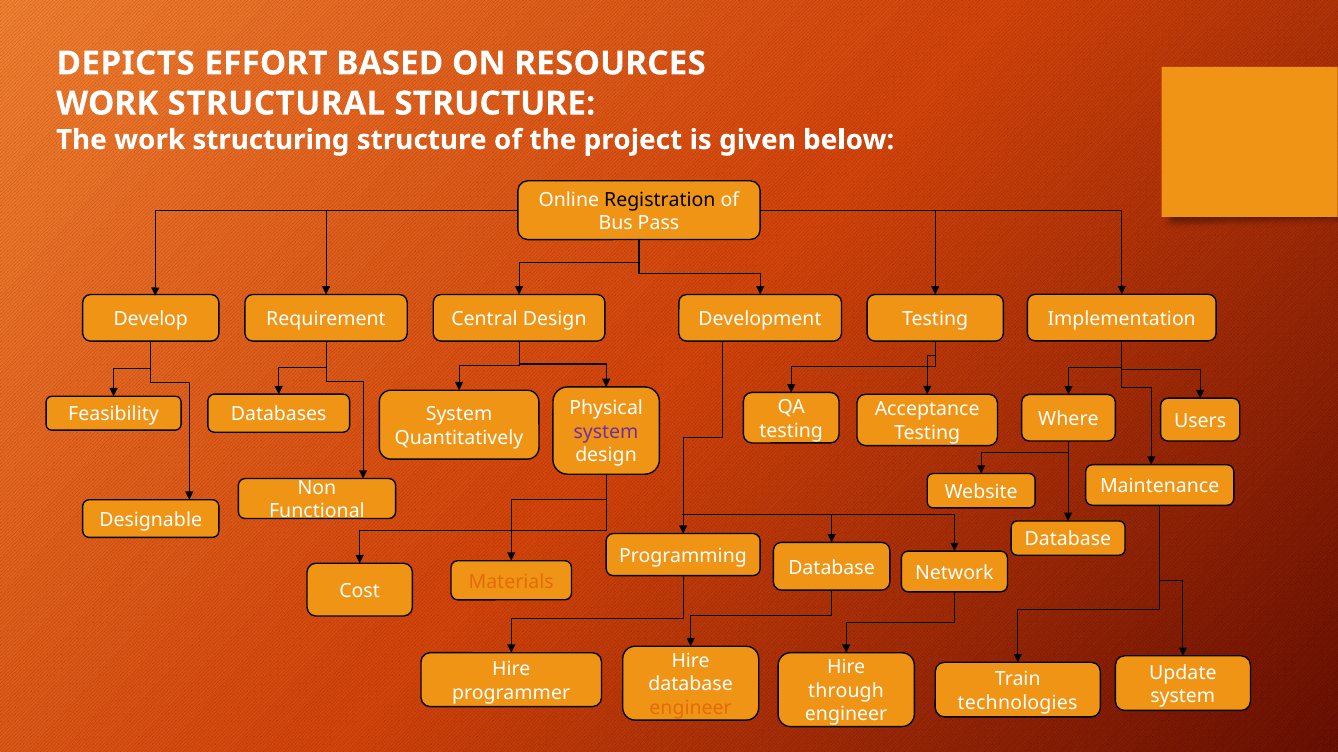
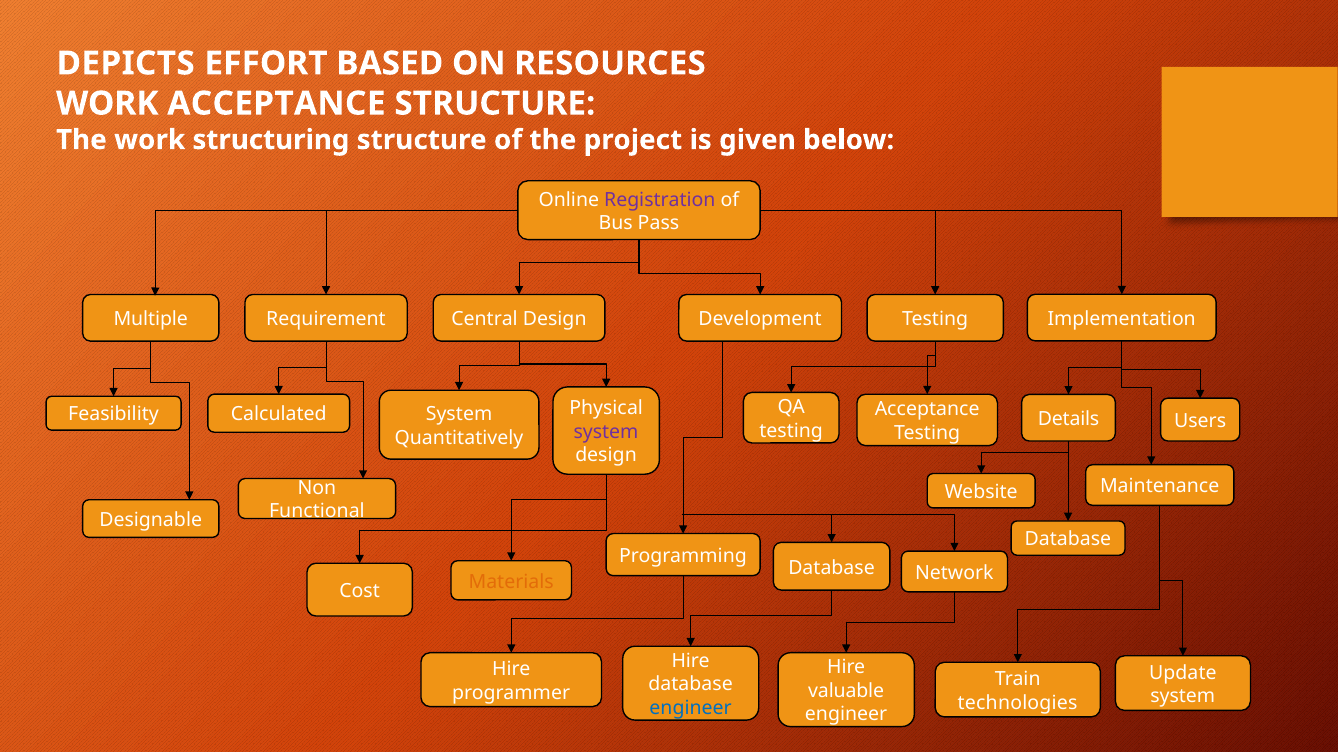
WORK STRUCTURAL: STRUCTURAL -> ACCEPTANCE (276, 104)
Registration colour: black -> purple (660, 200)
Develop: Develop -> Multiple (151, 319)
Databases: Databases -> Calculated (279, 415)
Where: Where -> Details (1069, 419)
through: through -> valuable (846, 692)
engineer colour: orange -> blue (691, 708)
